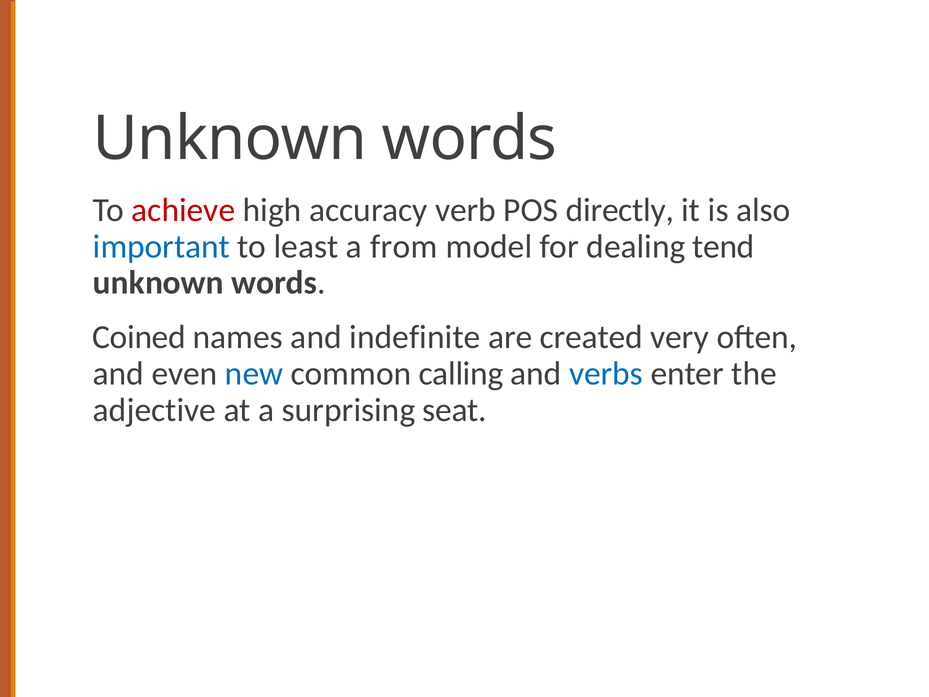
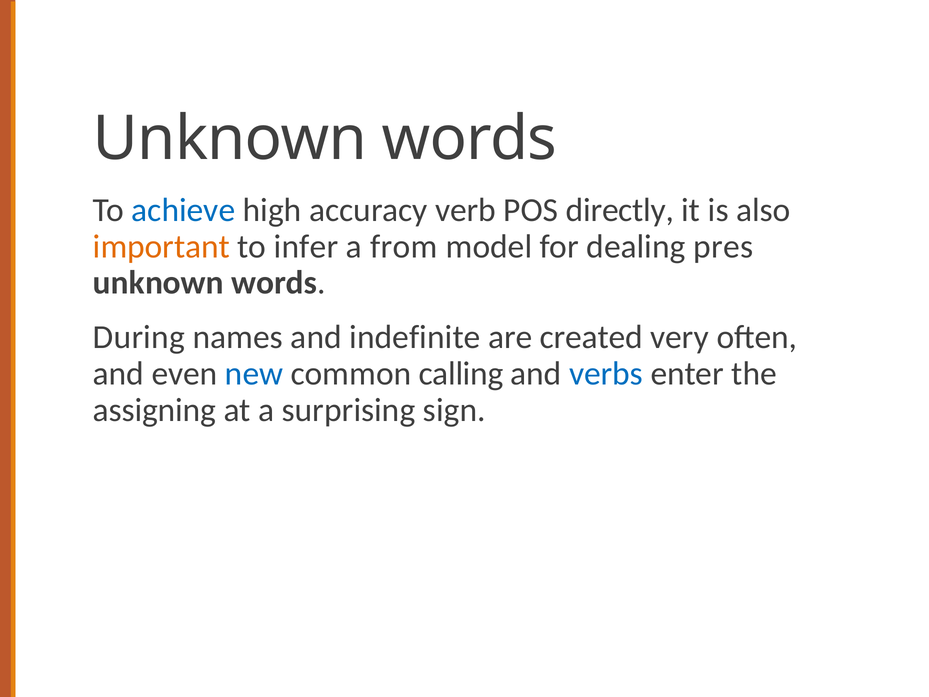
achieve colour: red -> blue (183, 210)
important colour: blue -> orange (161, 246)
least: least -> infer (306, 246)
tend: tend -> pres (723, 246)
Coined: Coined -> During (139, 337)
adjective: adjective -> assigning (155, 410)
seat: seat -> sign (454, 410)
